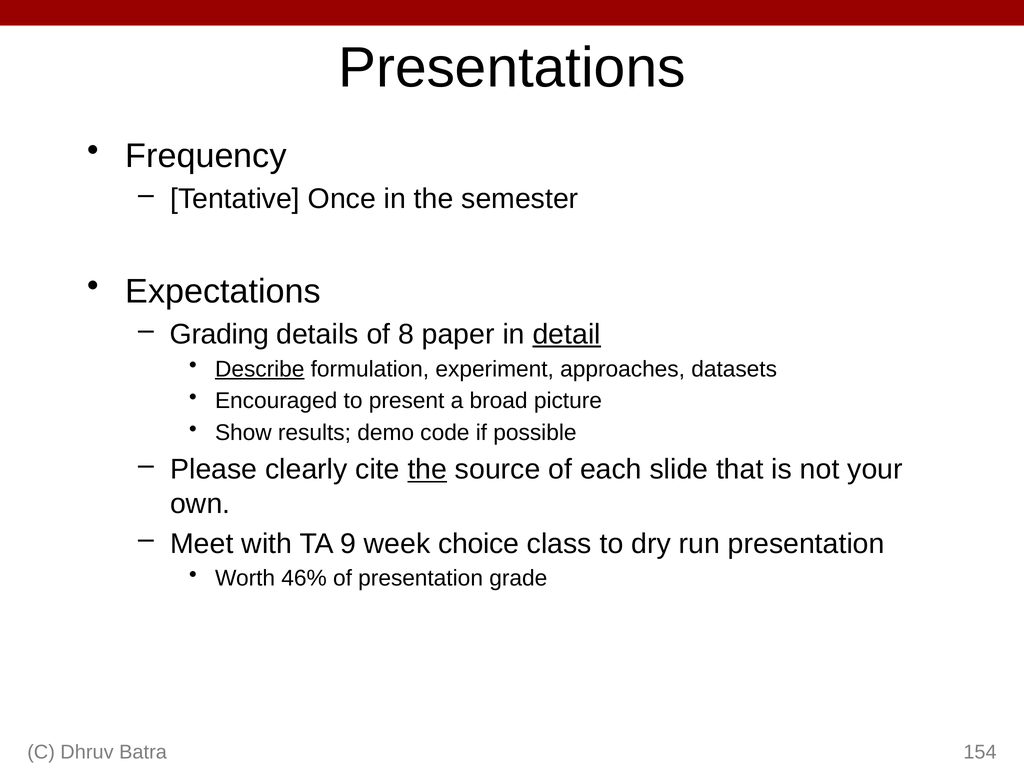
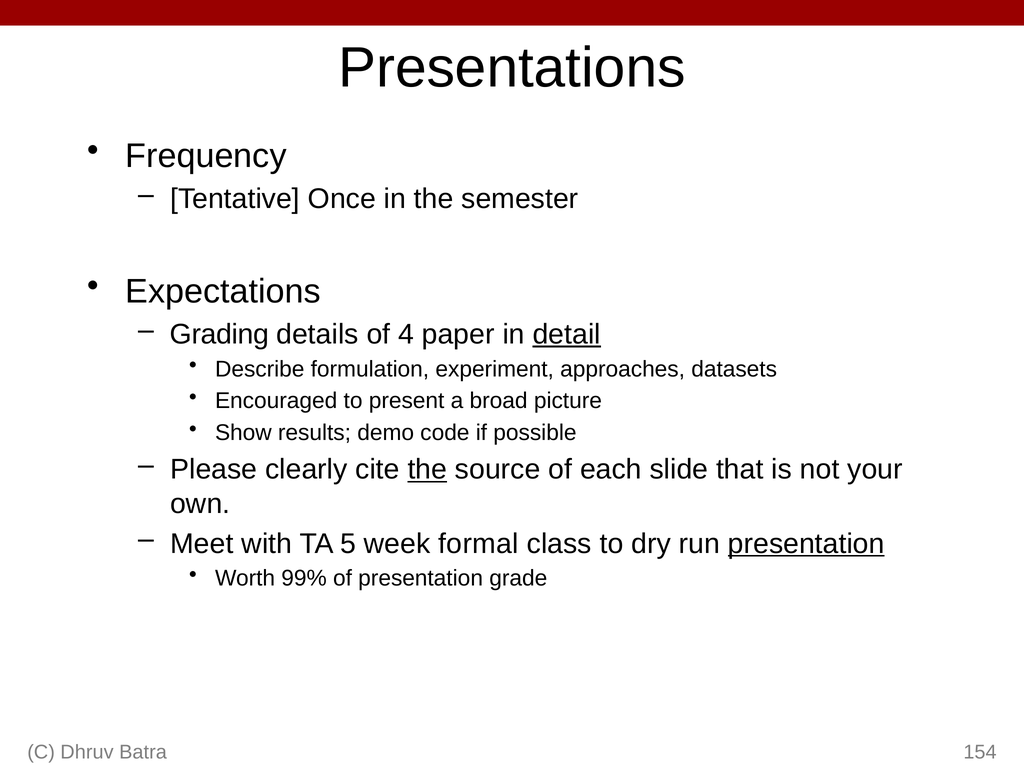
8: 8 -> 4 (406, 334)
Describe underline: present -> none (260, 369)
9: 9 -> 5 (348, 544)
choice: choice -> formal (478, 544)
presentation underline: none -> present (806, 544)
46%: 46% -> 99% (304, 578)
